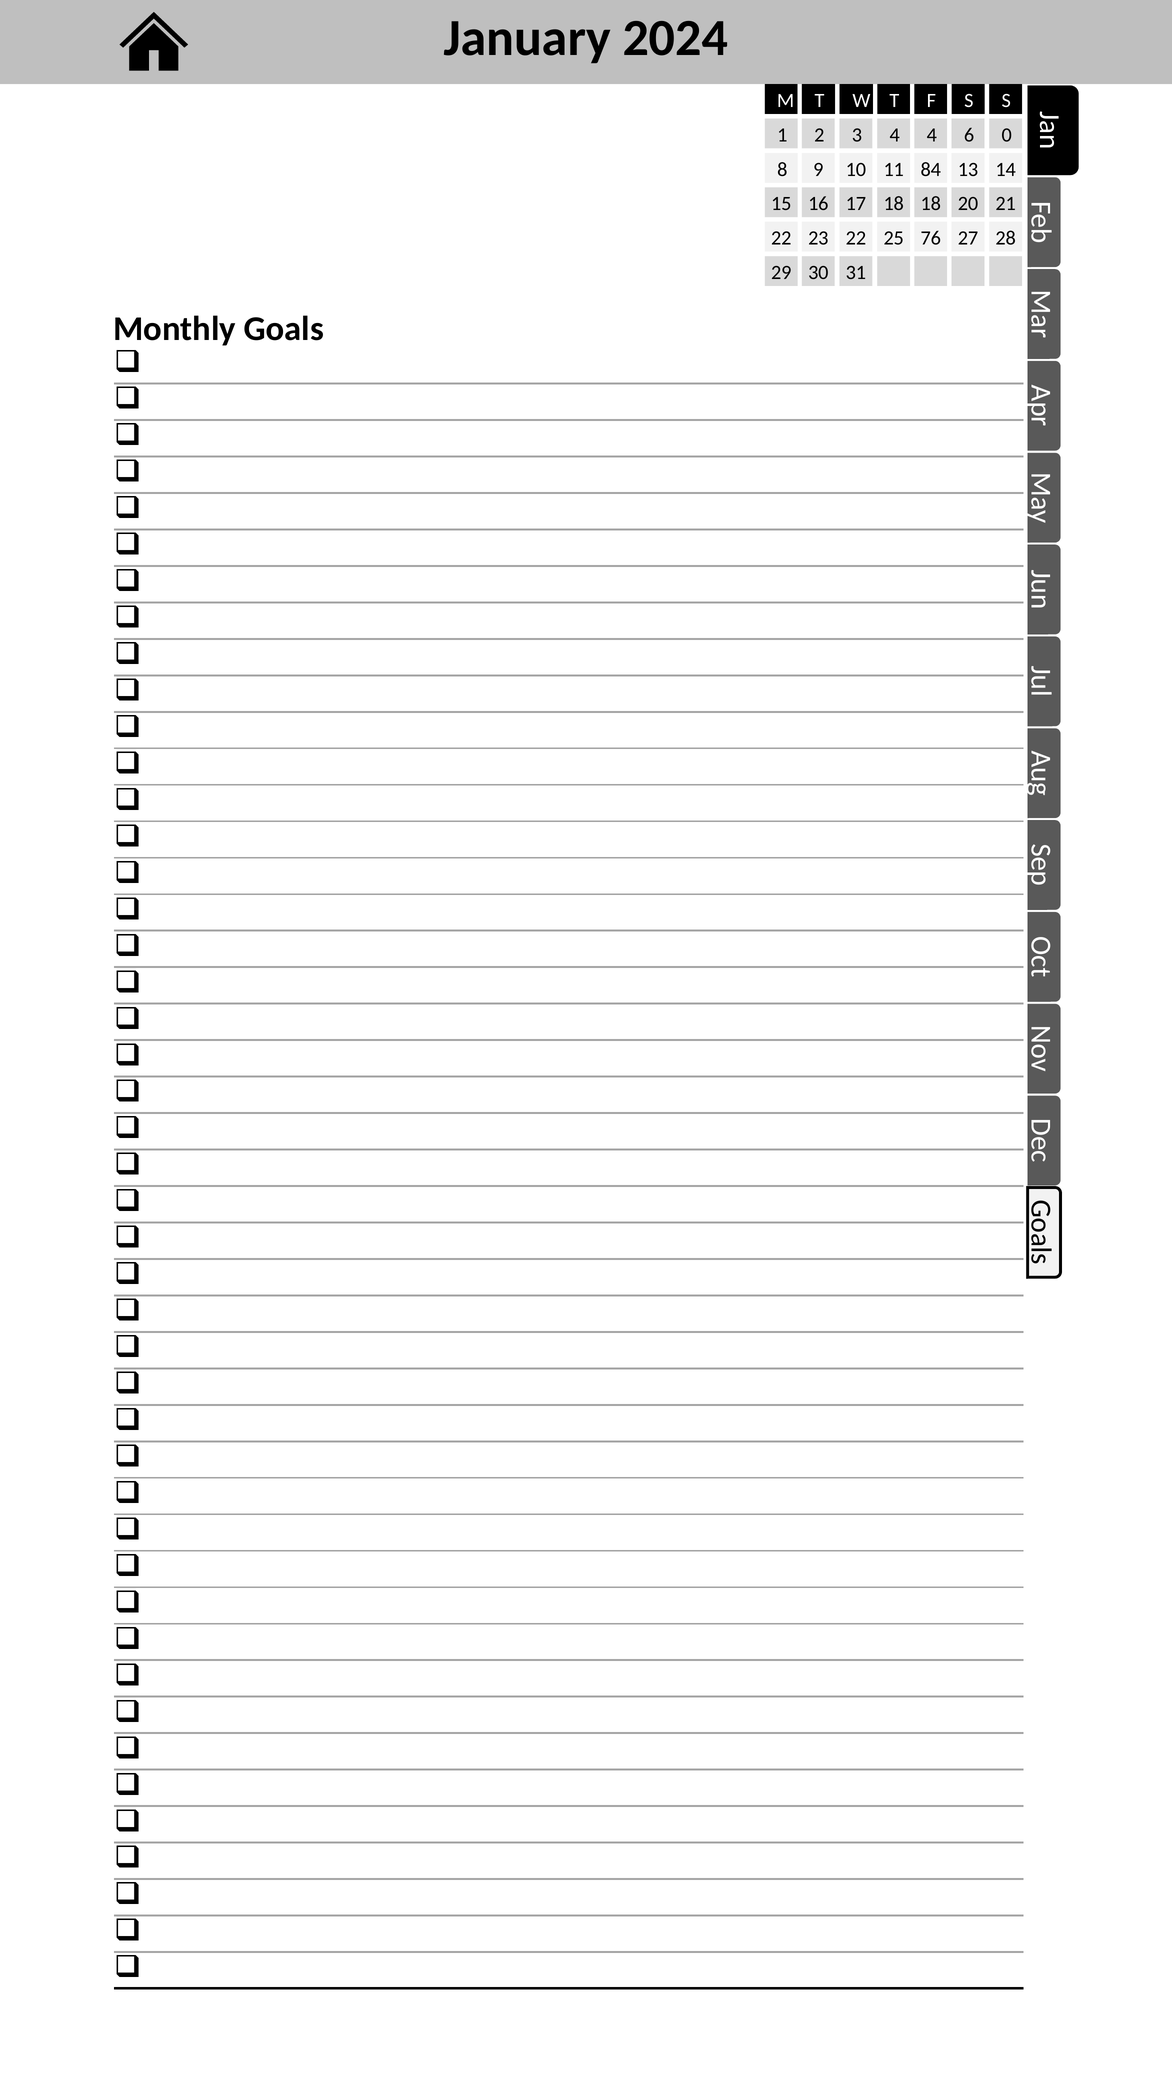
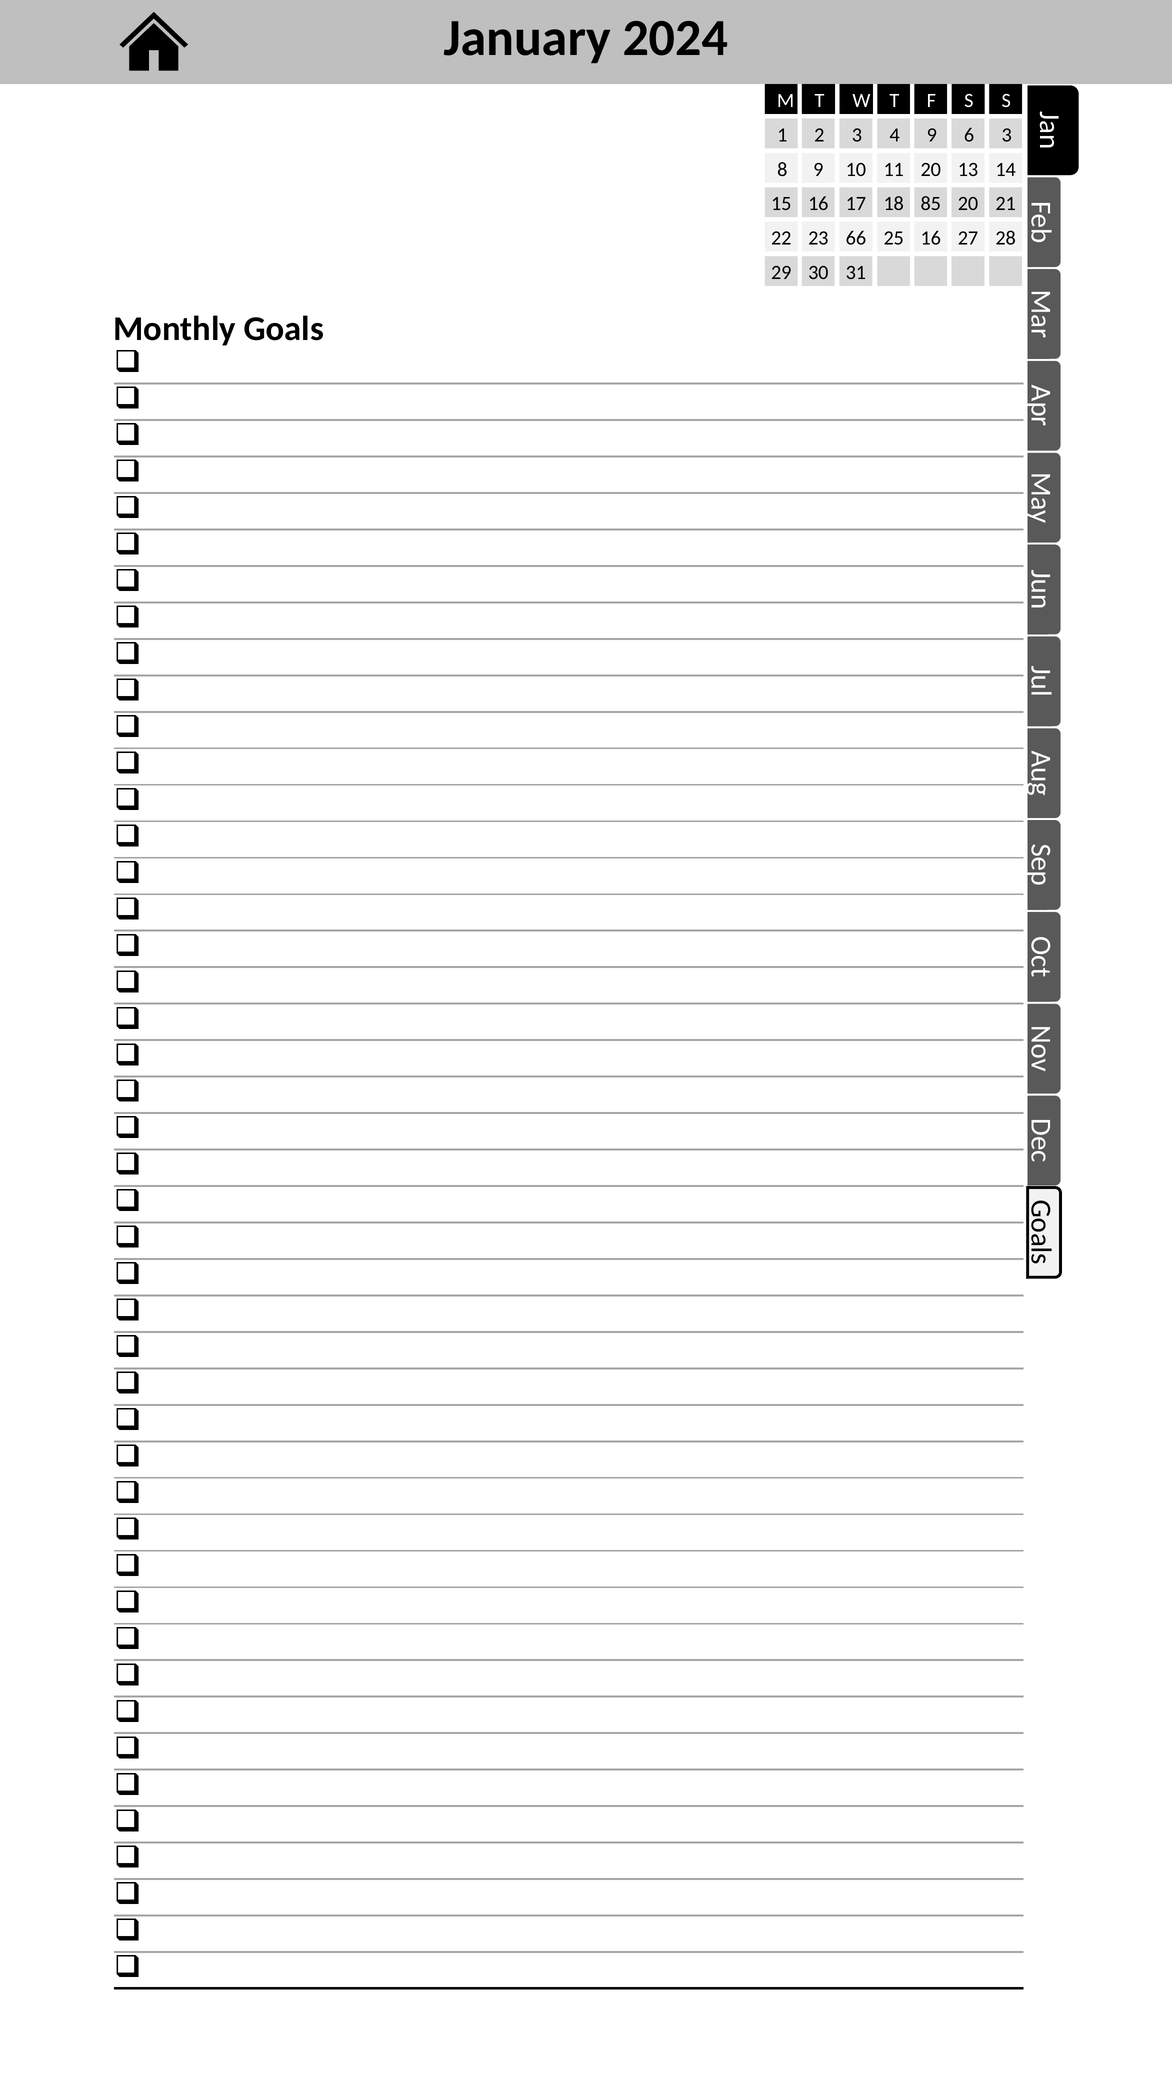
4 4: 4 -> 9 (932, 135)
6 0: 0 -> 3 (1007, 135)
11 84: 84 -> 20 (931, 169)
18 18: 18 -> 85 (931, 204)
23 22: 22 -> 66 (856, 238)
25 76: 76 -> 16 (931, 238)
